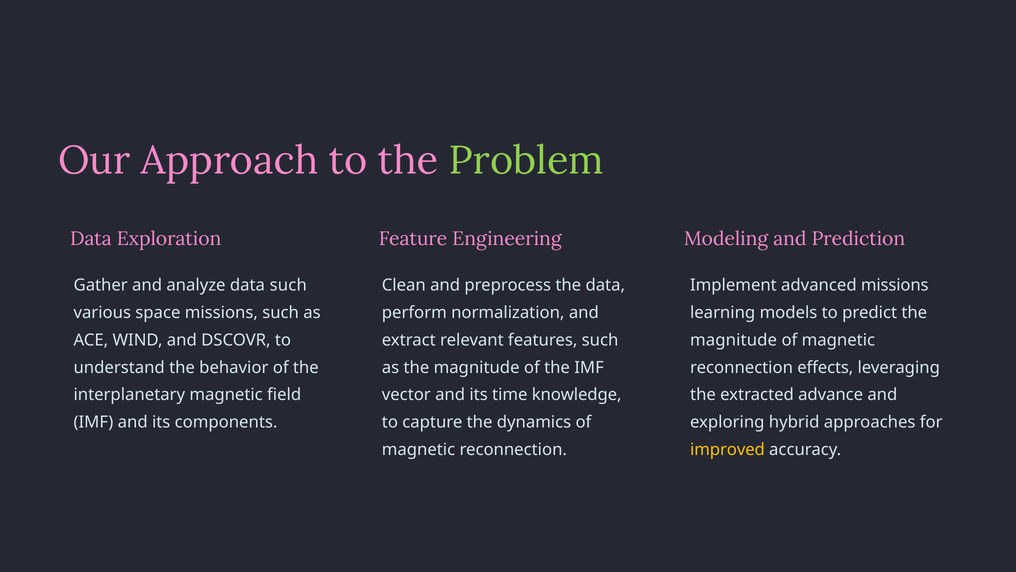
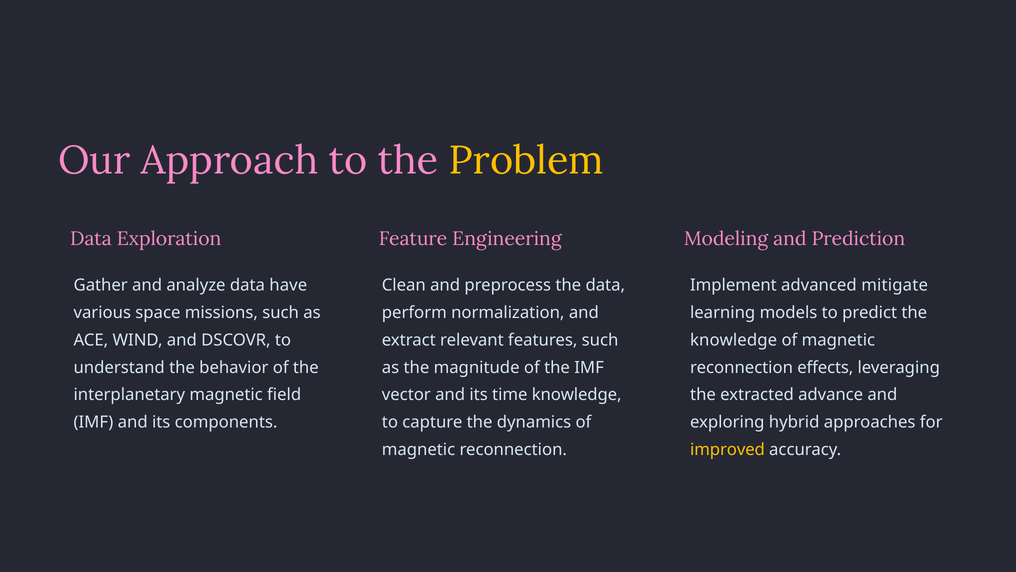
Problem colour: light green -> yellow (526, 160)
data such: such -> have (288, 285)
advanced missions: missions -> mitigate (895, 285)
magnitude: magnitude -> knowledge (734, 340)
